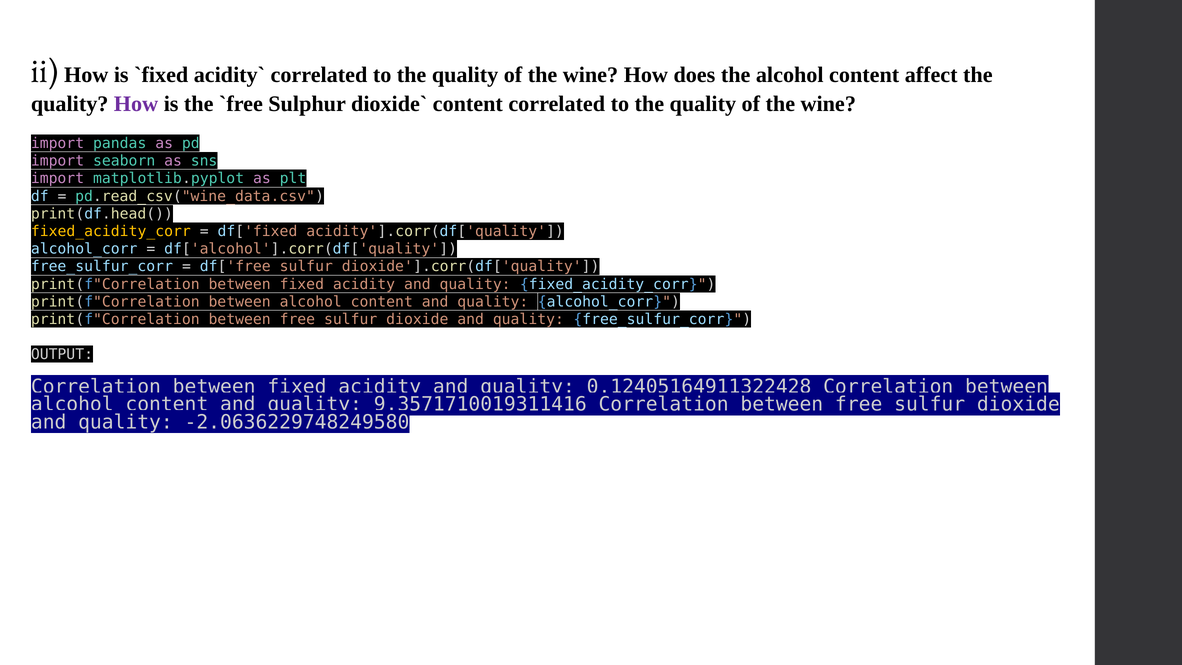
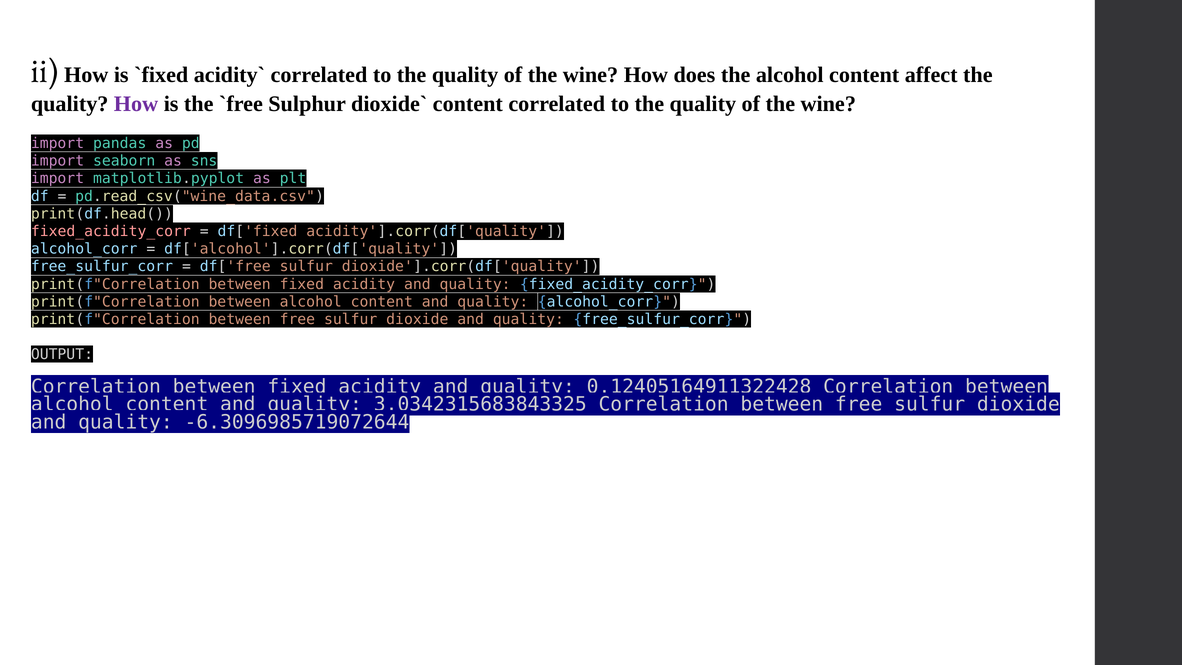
fixed_acidity_corr colour: yellow -> pink (111, 231)
9.3571710019311416: 9.3571710019311416 -> 3.0342315683843325 (480, 404)
-2.0636229748249580: -2.0636229748249580 -> -6.3096985719072644 (297, 422)
